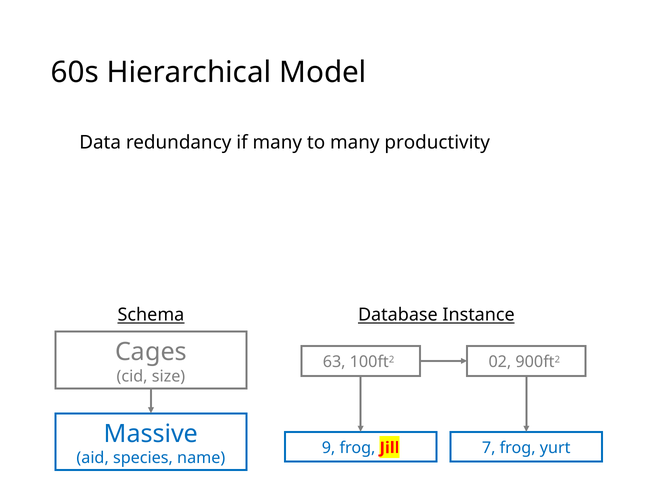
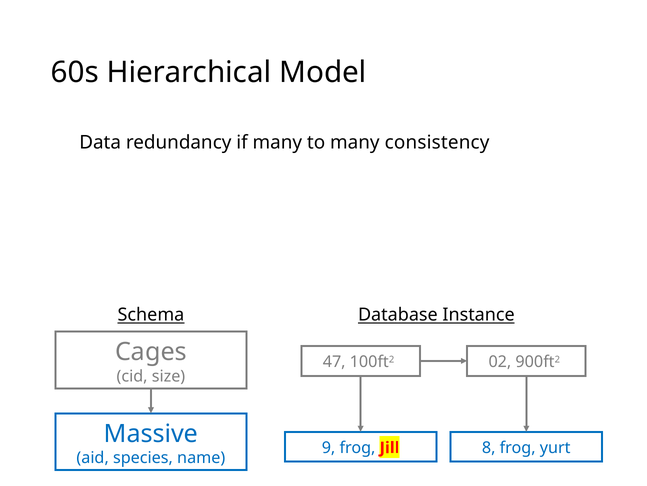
productivity: productivity -> consistency (437, 142)
63: 63 -> 47 (334, 361)
7: 7 -> 8 (489, 447)
